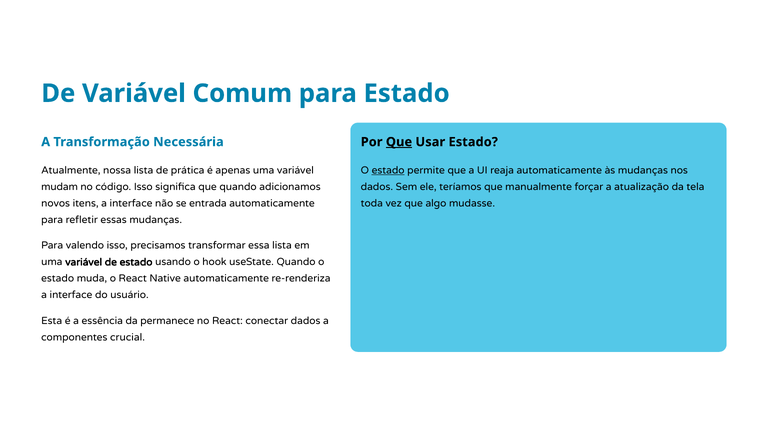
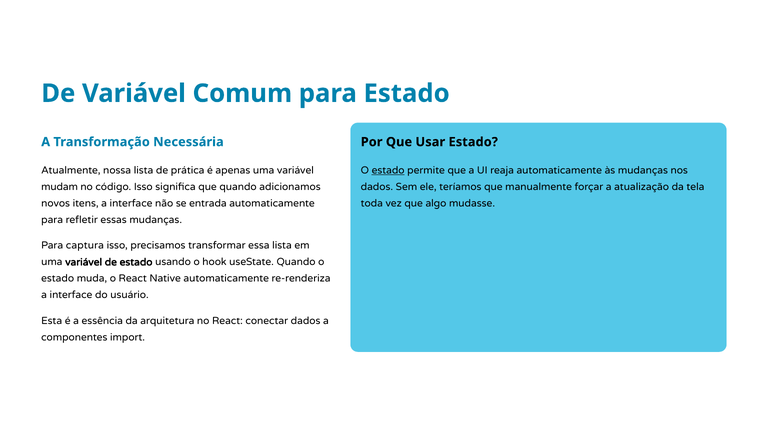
Que underline: present -> none (399, 142)
valendo: valendo -> captura (85, 246)
permanece: permanece -> arquitetura (167, 321)
crucial: crucial -> import (128, 338)
